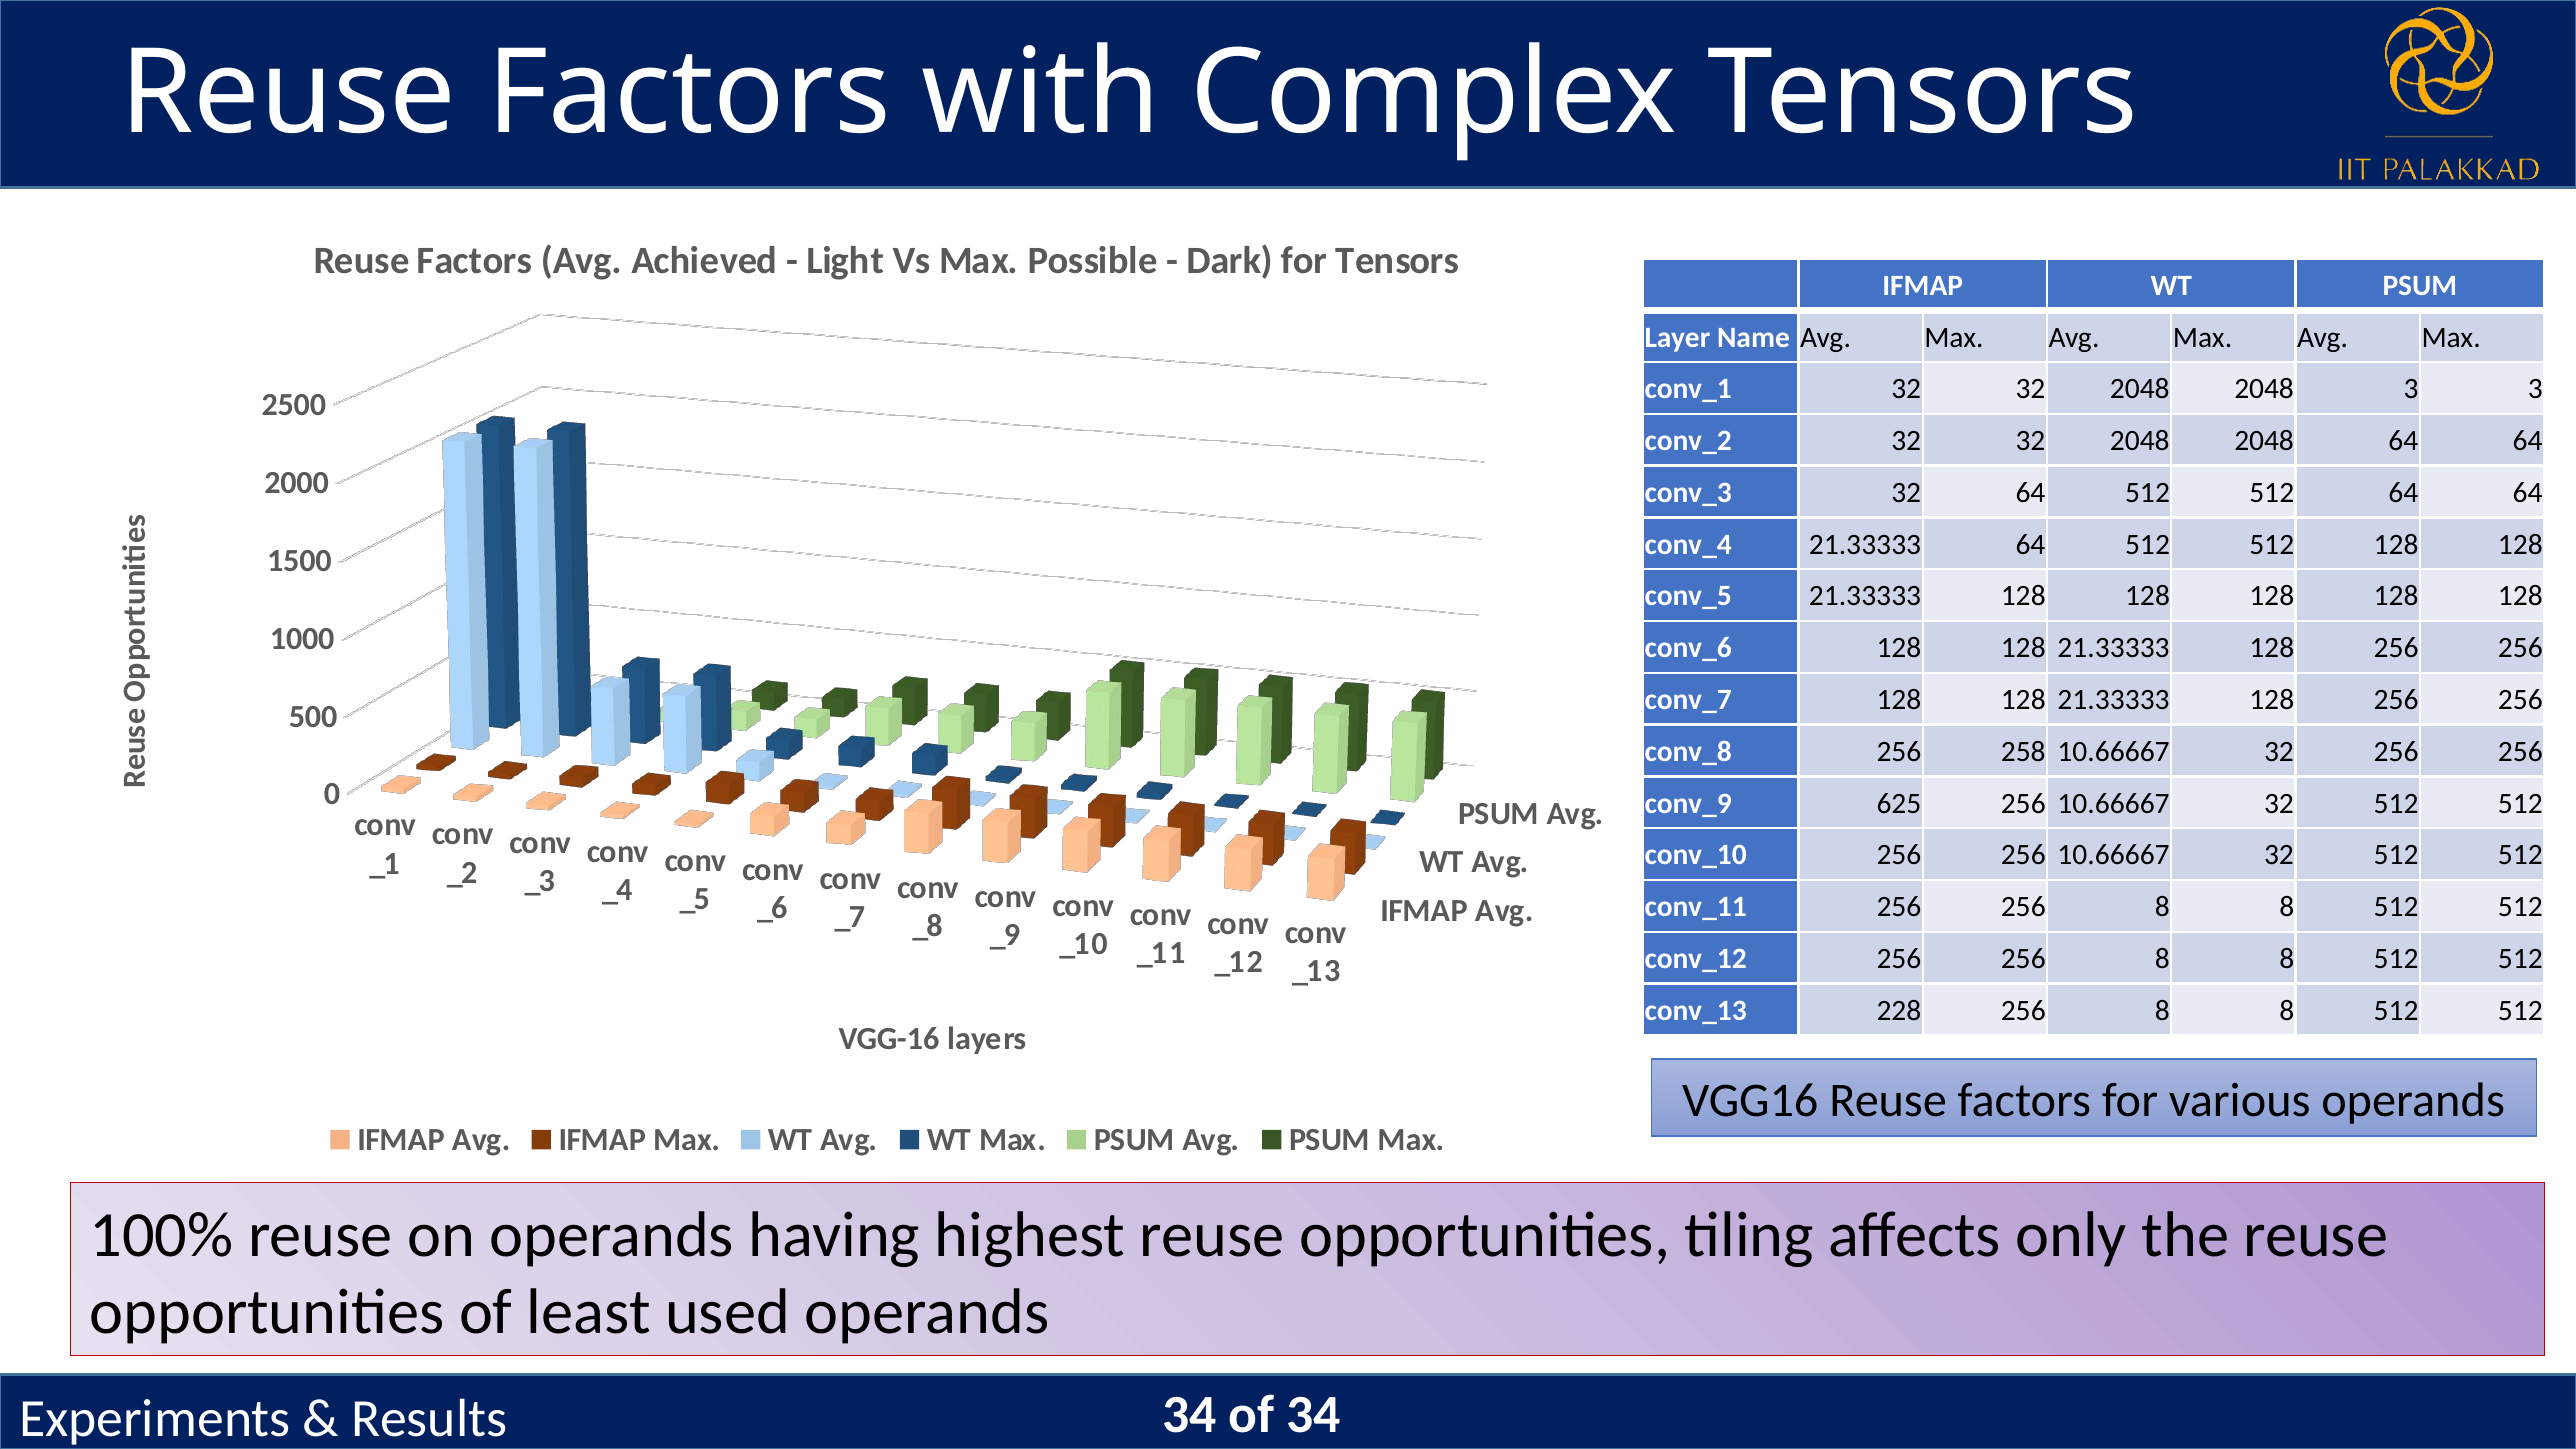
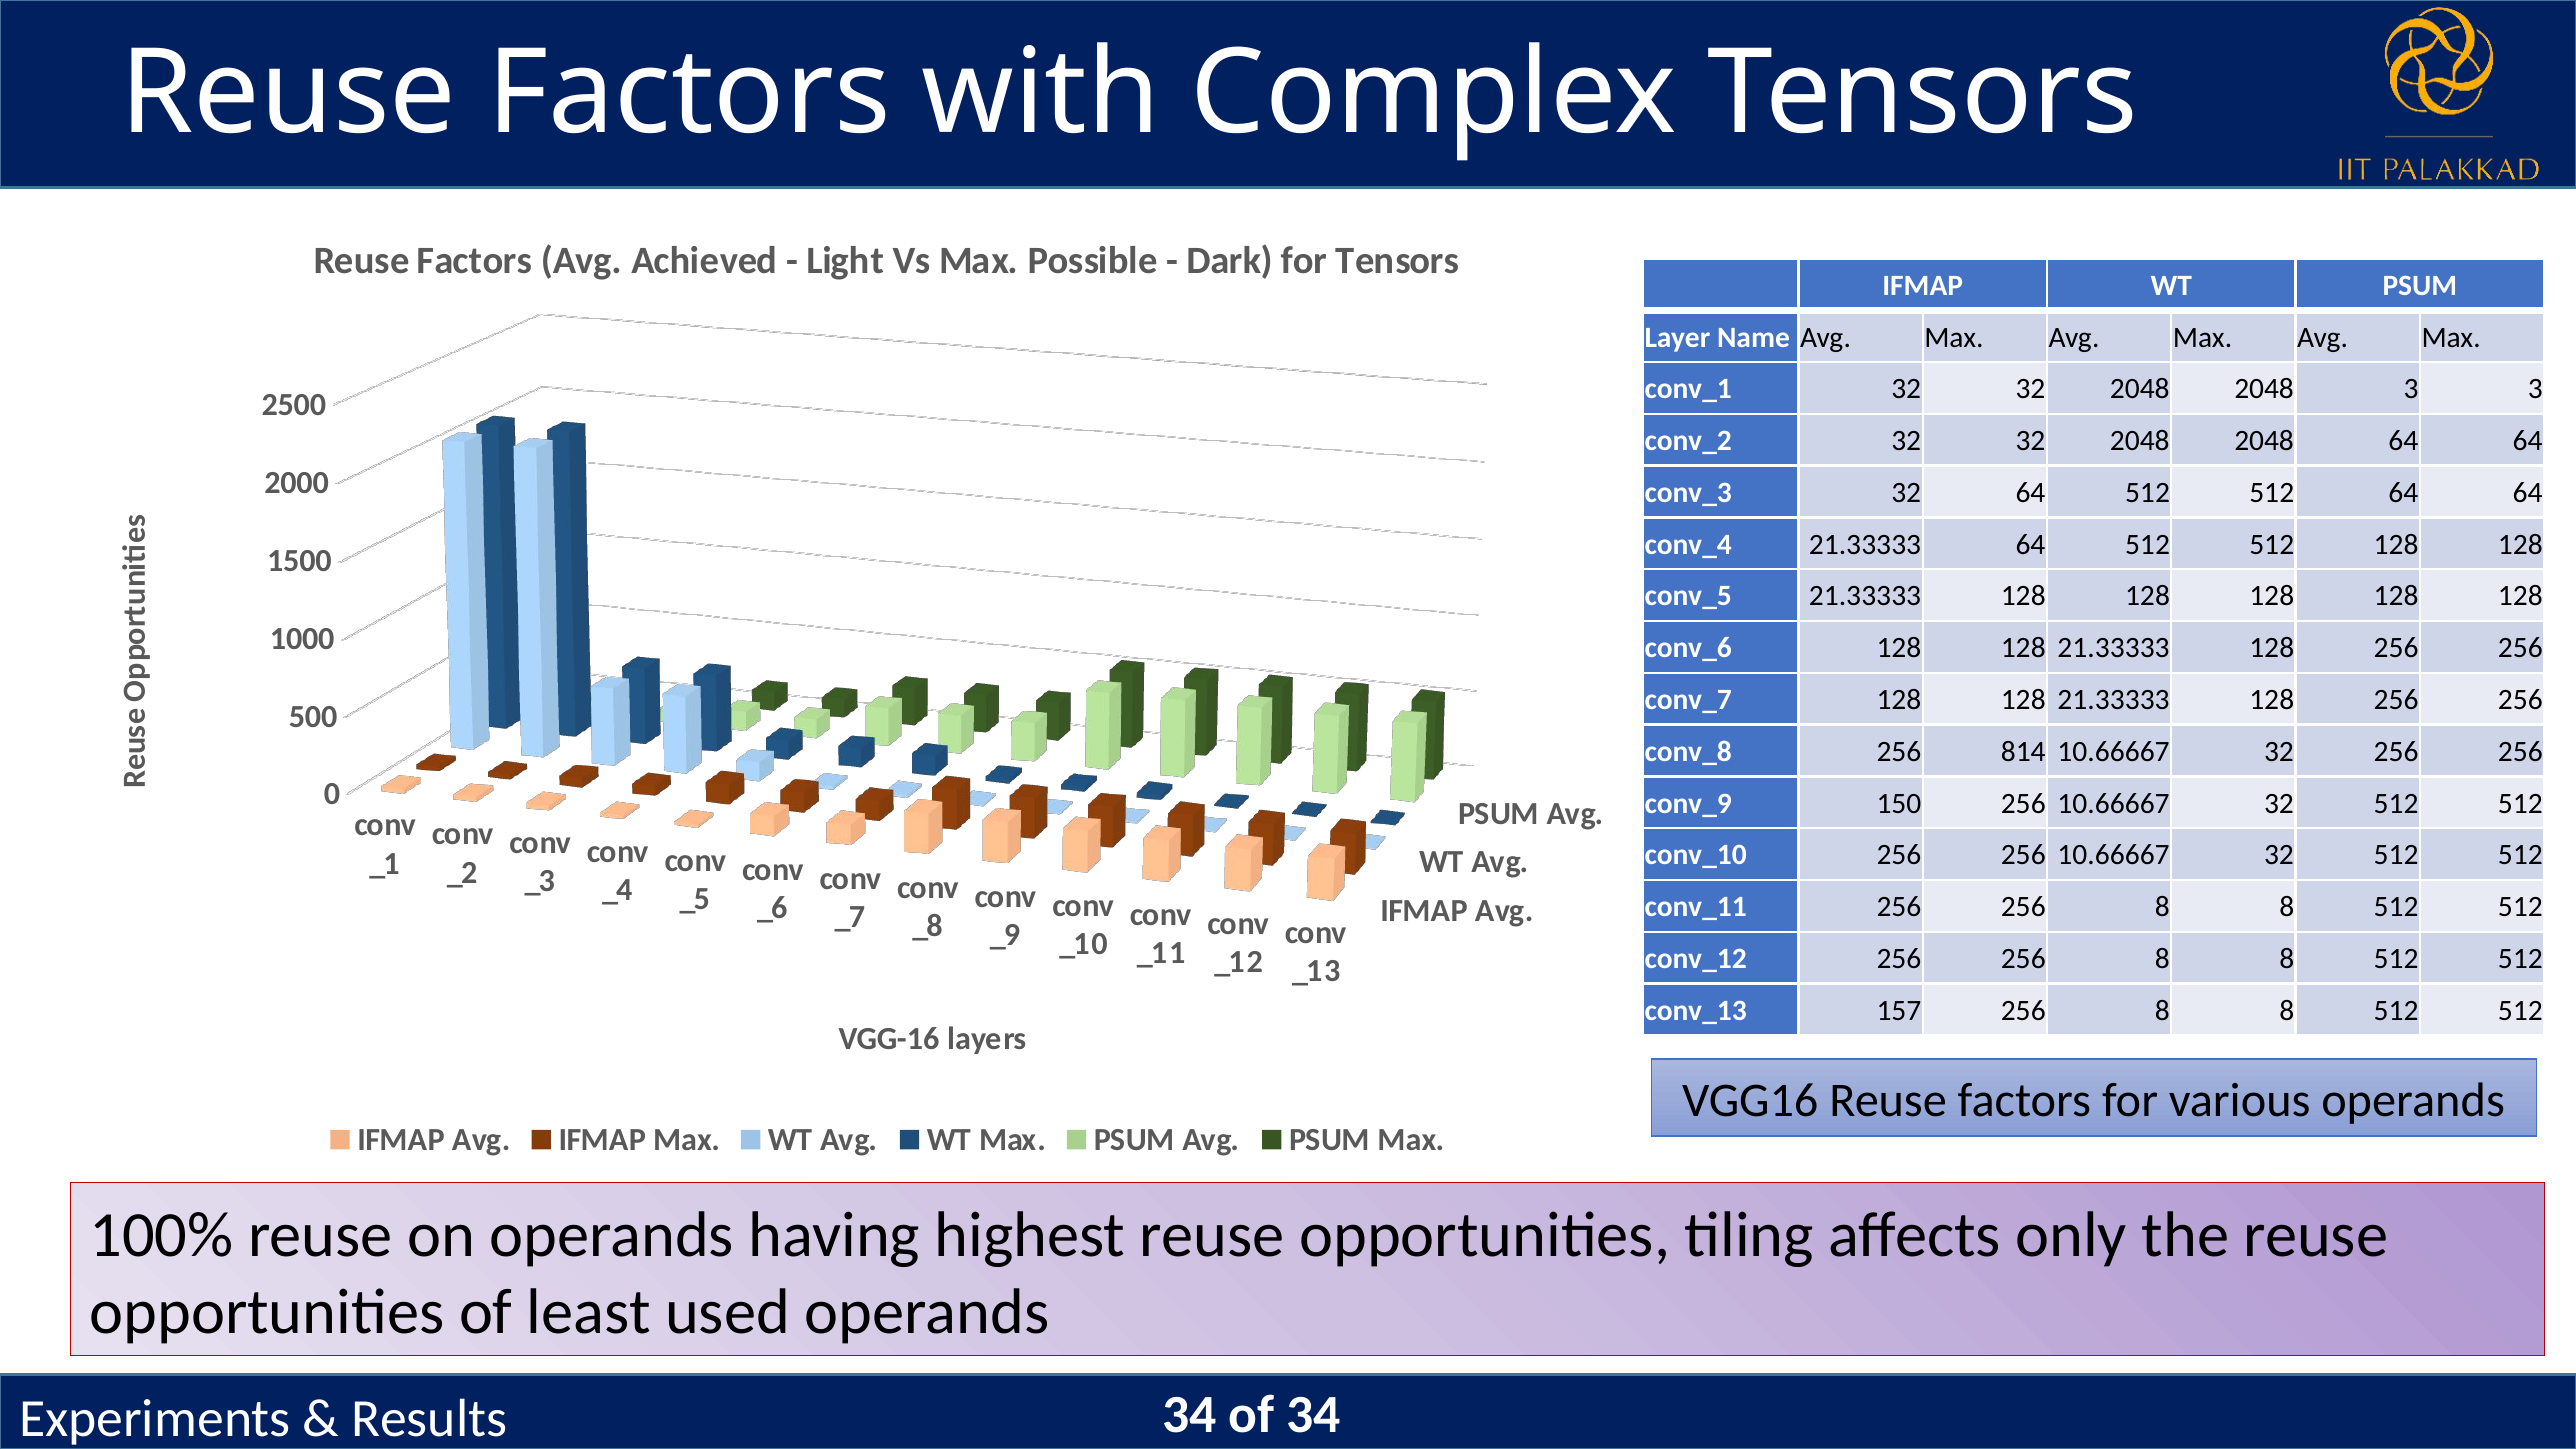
258: 258 -> 814 (2023, 752)
625: 625 -> 150 (1899, 803)
228: 228 -> 157 (1899, 1011)
